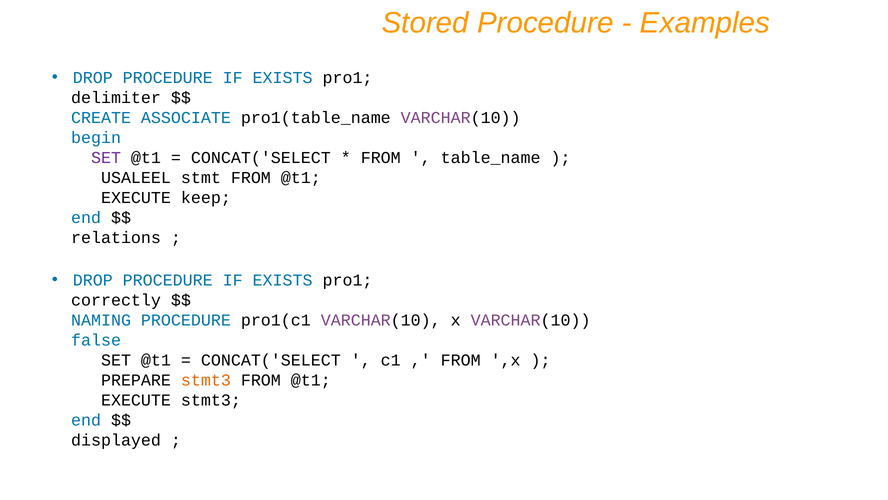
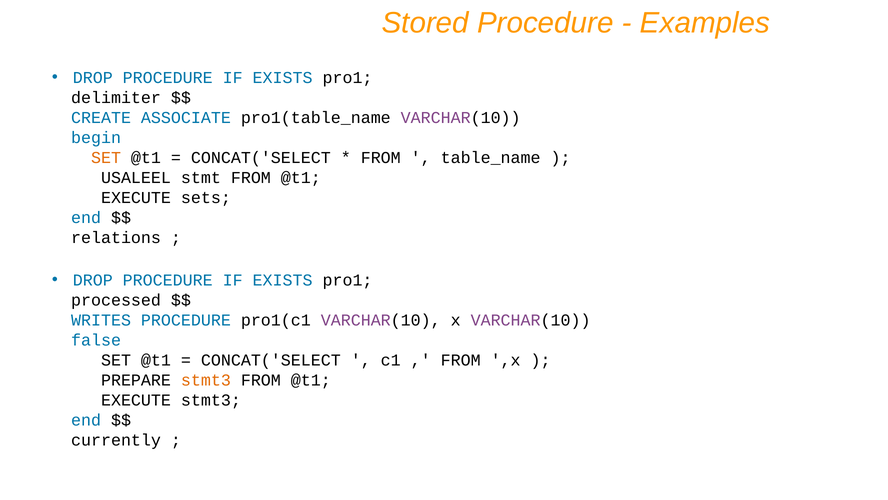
SET colour: purple -> orange (106, 158)
keep: keep -> sets (206, 198)
correctly: correctly -> processed (116, 300)
NAMING: NAMING -> WRITES (101, 320)
displayed: displayed -> currently (116, 440)
